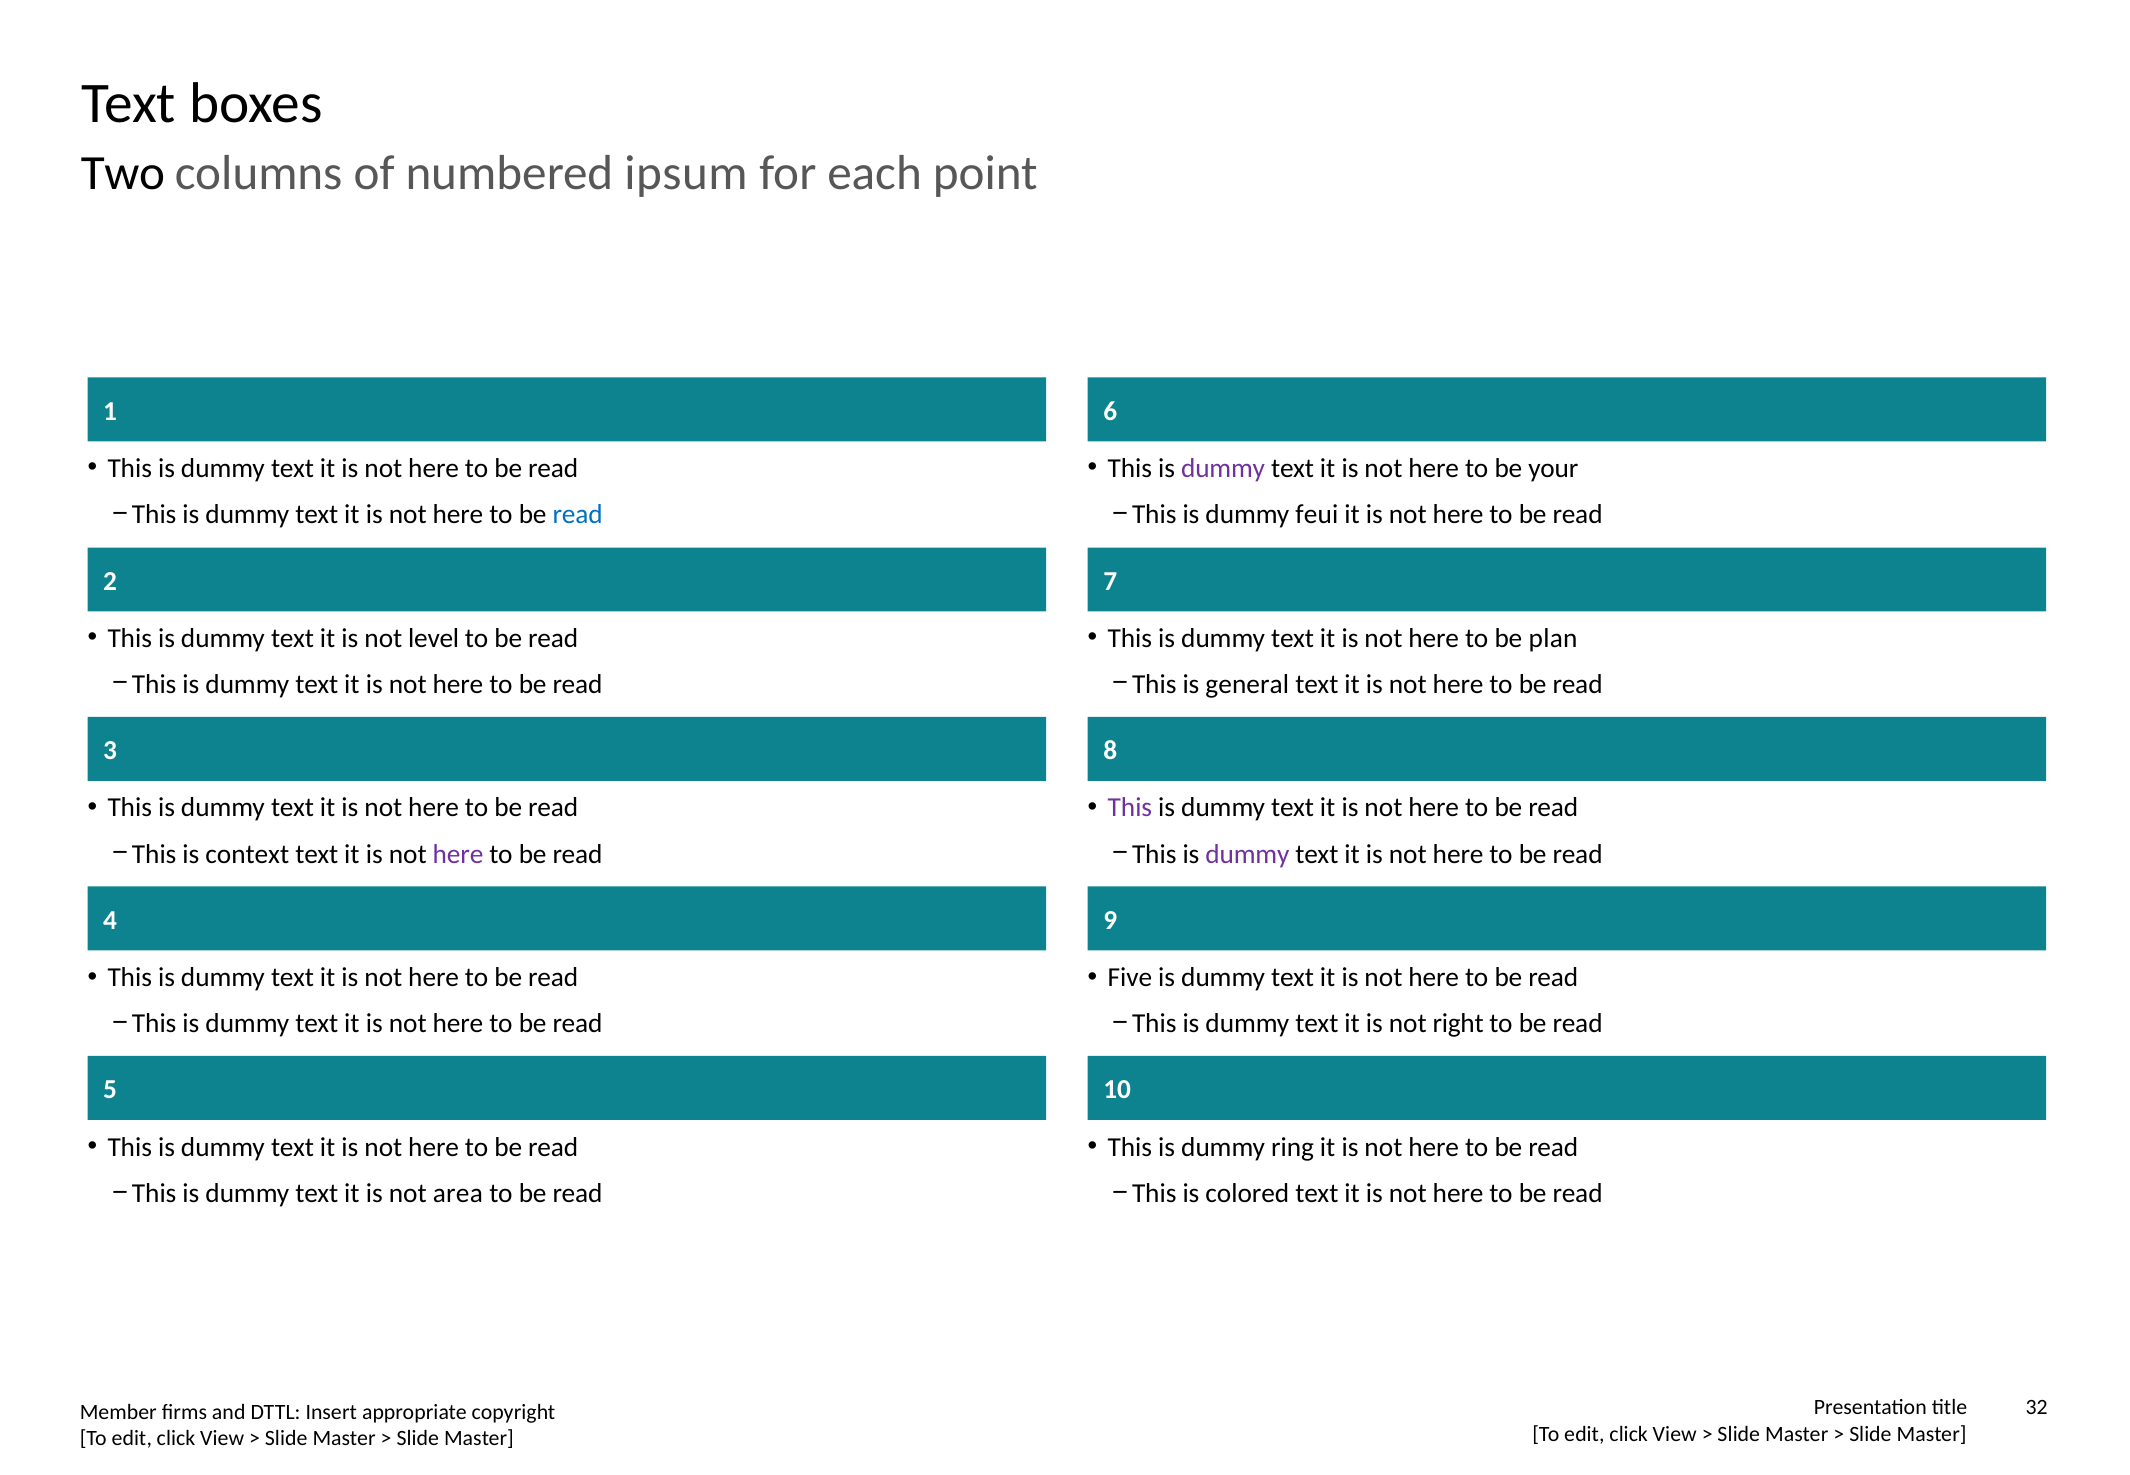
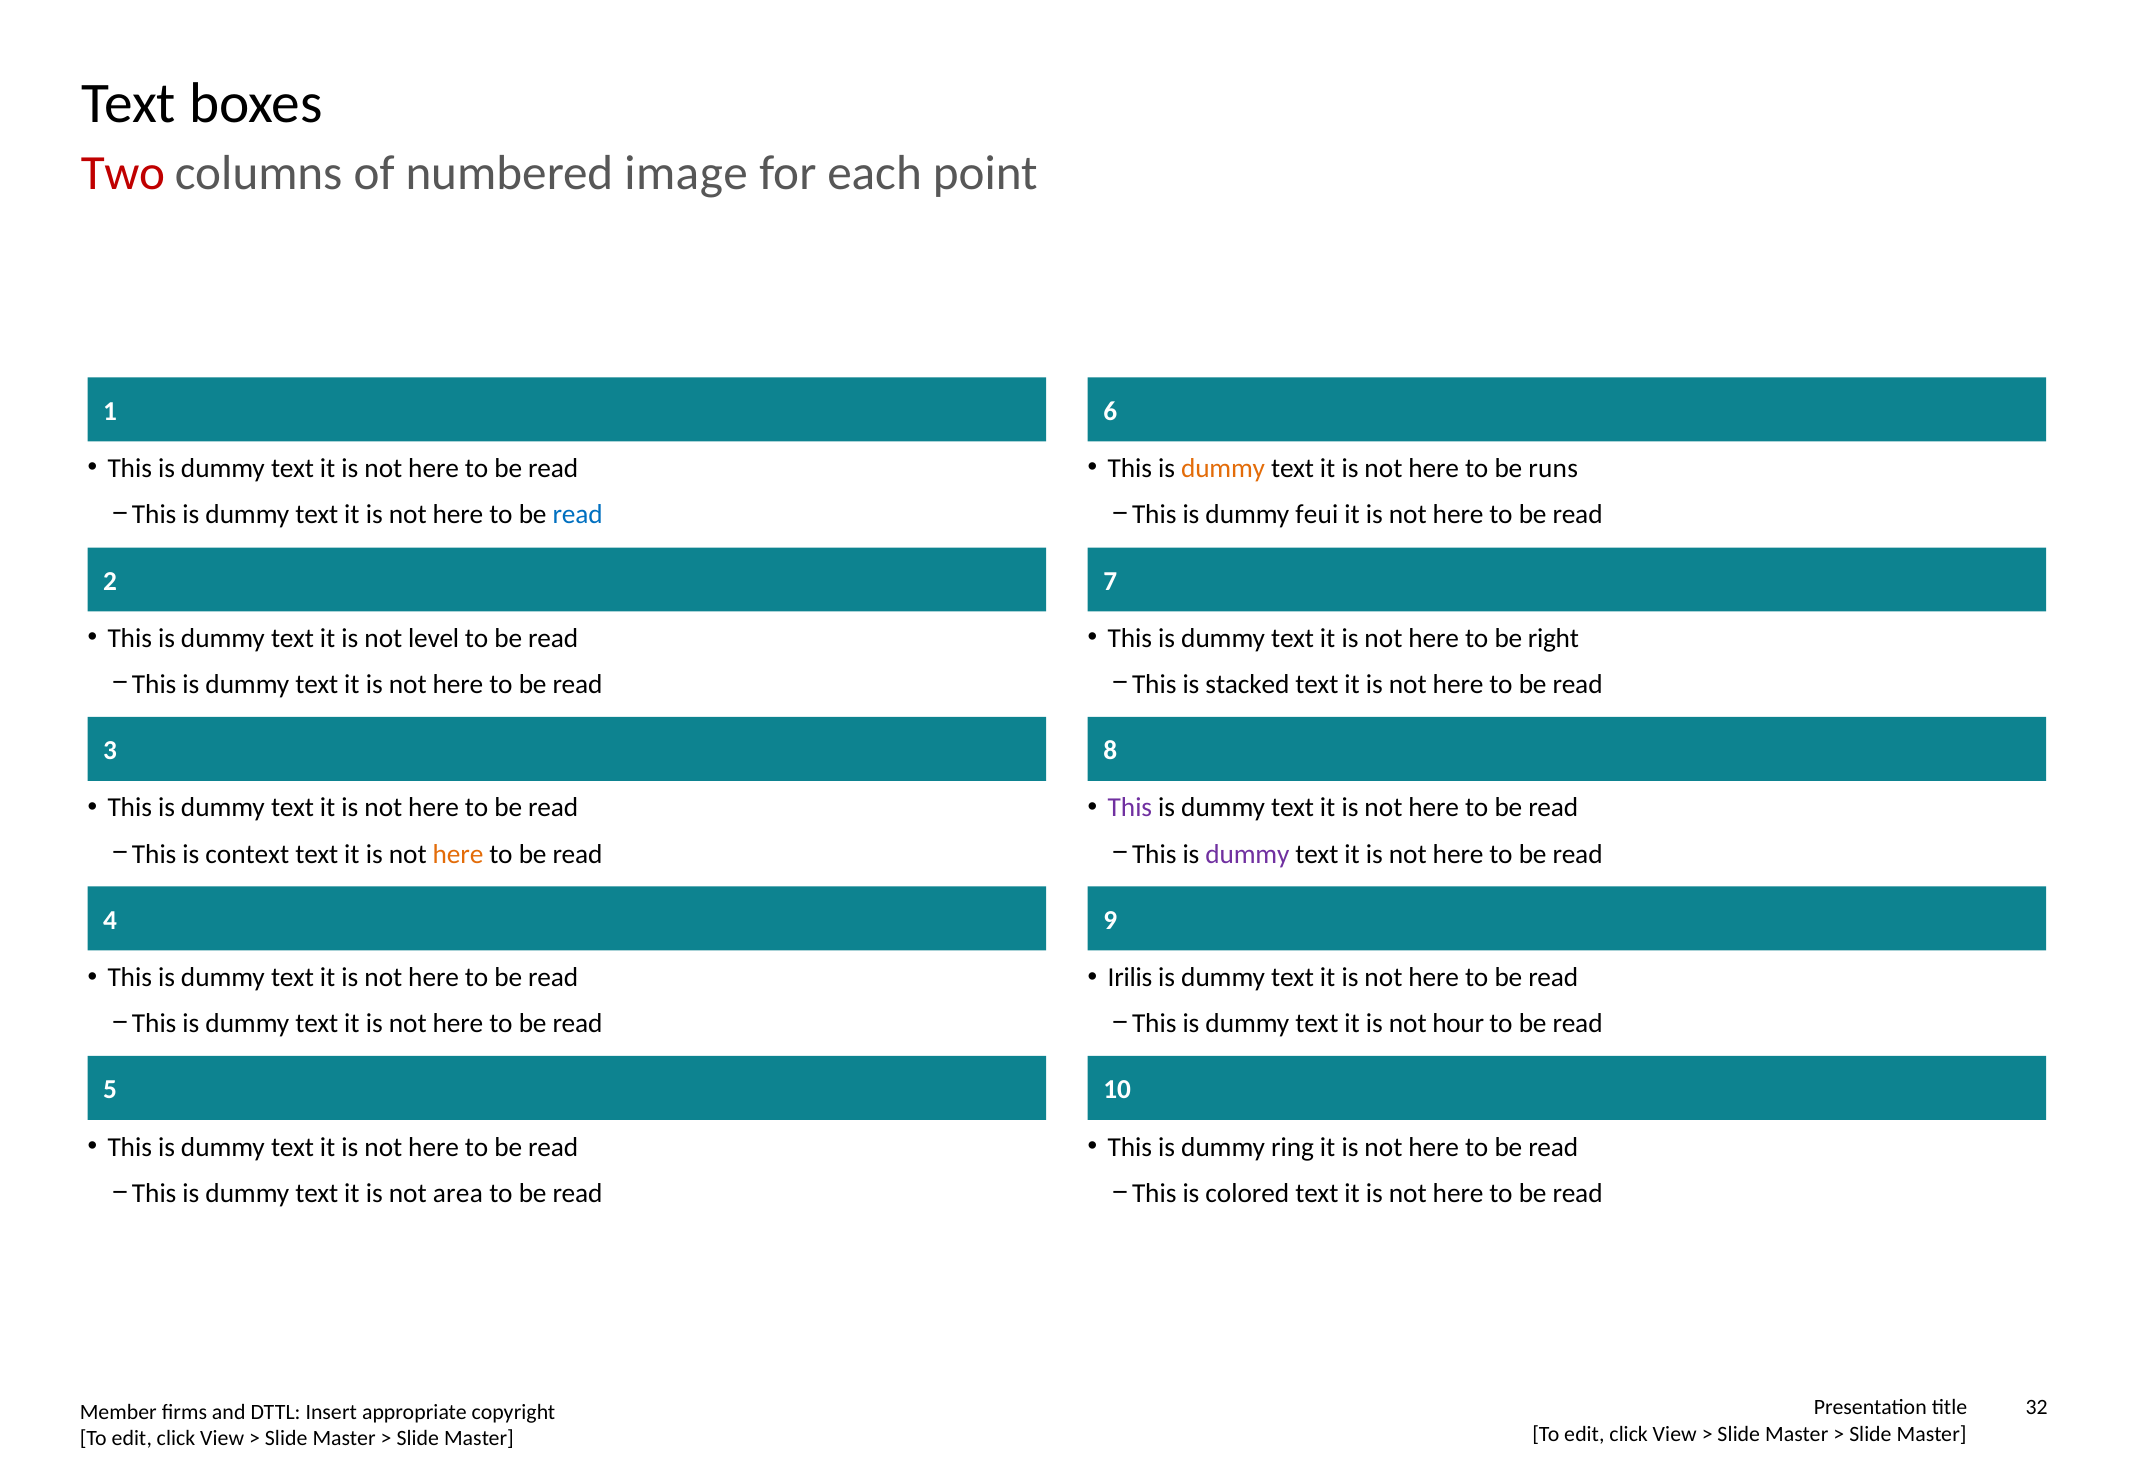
Two colour: black -> red (123, 173)
ipsum: ipsum -> image (686, 173)
dummy colour: purple -> orange (1223, 468)
your: your -> runs (1553, 468)
plan: plan -> right (1553, 638)
general: general -> stacked (1247, 684)
here colour: purple -> orange (458, 854)
Five: Five -> Irilis (1130, 977)
right: right -> hour (1458, 1024)
